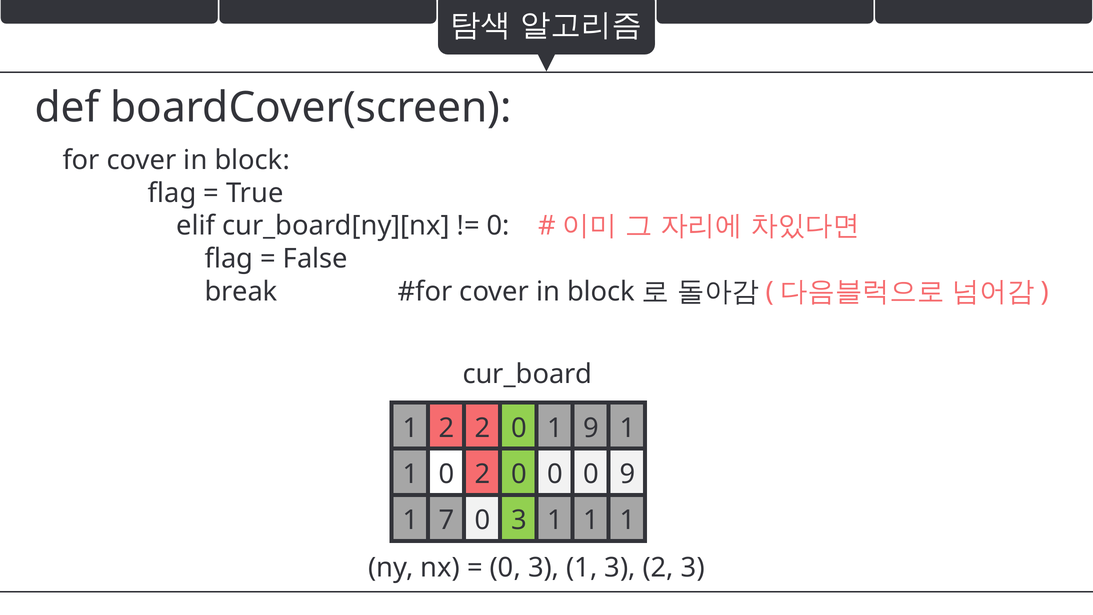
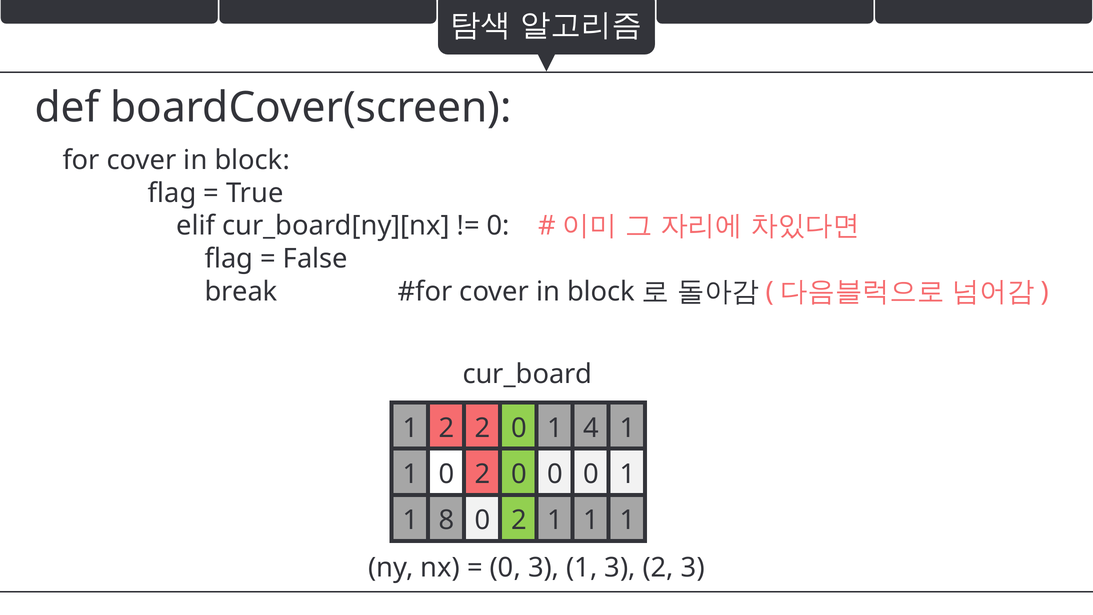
1 9: 9 -> 4 (591, 428)
0 0 9: 9 -> 1 (627, 474)
7: 7 -> 8 (447, 520)
3: 3 -> 2 (519, 520)
